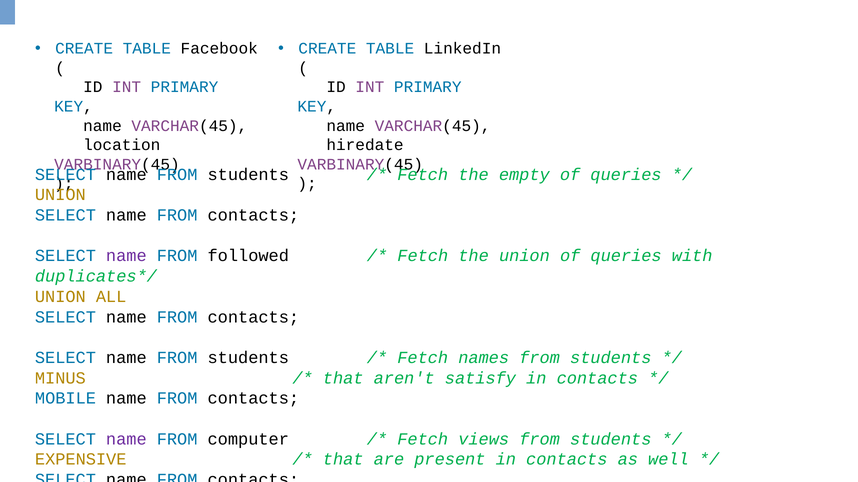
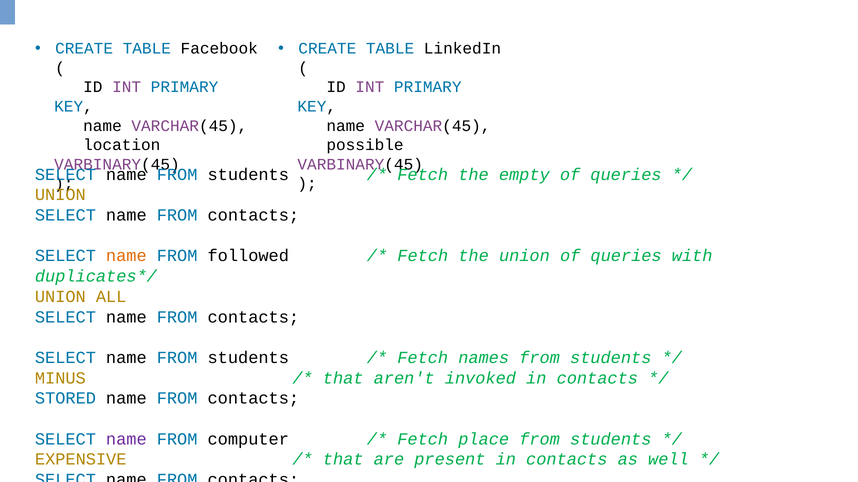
hiredate: hiredate -> possible (365, 145)
name colour: purple -> orange (126, 256)
satisfy: satisfy -> invoked (480, 378)
MOBILE: MOBILE -> STORED (65, 399)
views: views -> place (484, 440)
